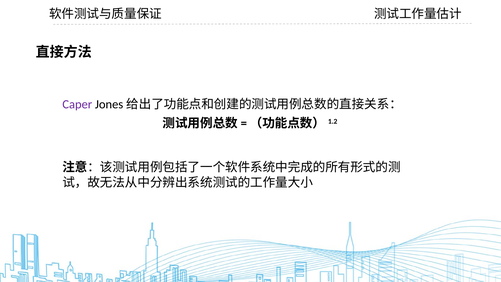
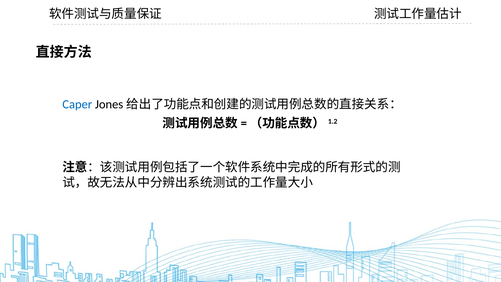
Caper colour: purple -> blue (77, 104)
